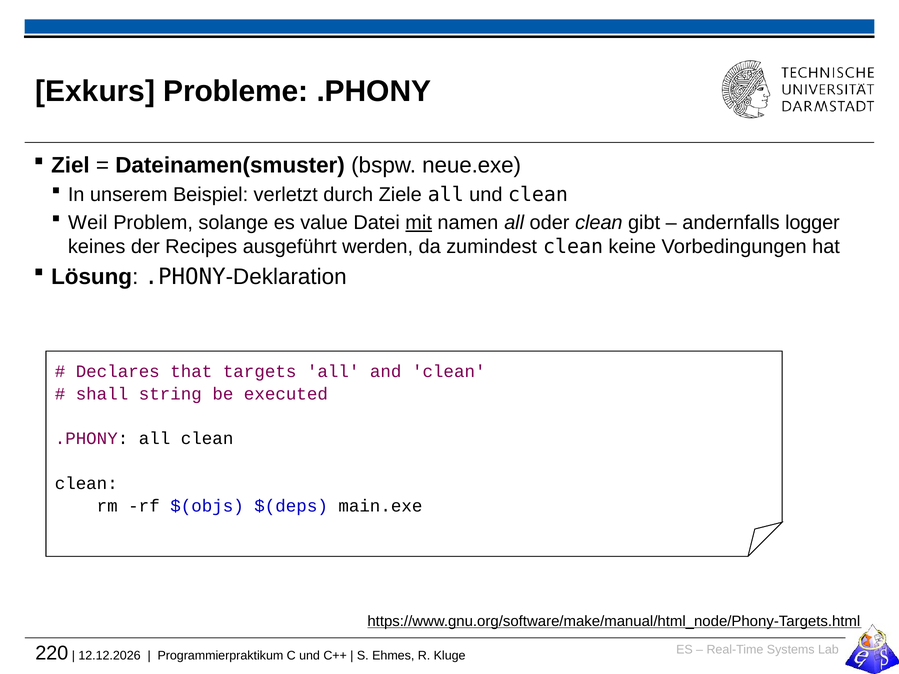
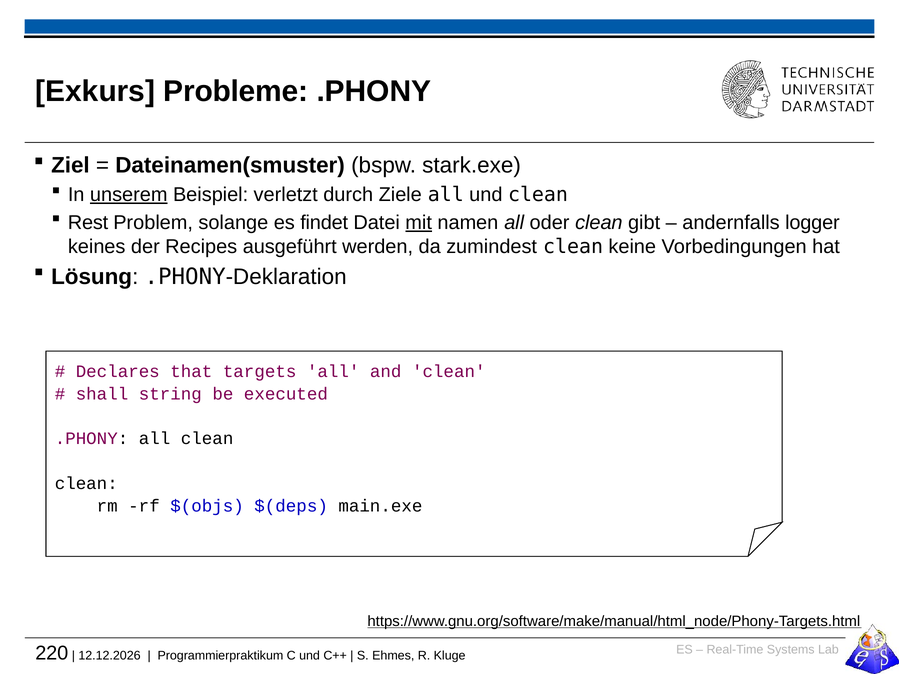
neue.exe: neue.exe -> stark.exe (472, 165)
unserem underline: none -> present (129, 195)
Weil: Weil -> Rest (88, 223)
value: value -> findet (324, 223)
